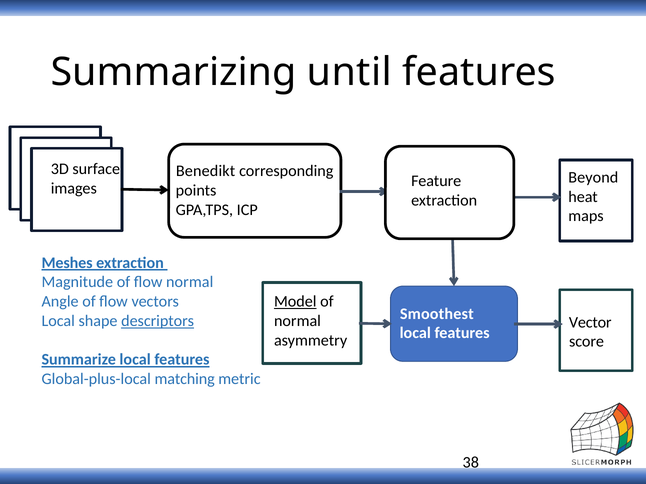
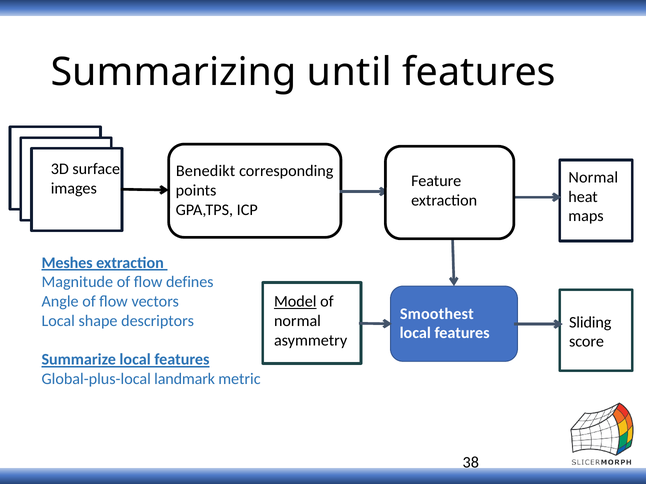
Beyond: Beyond -> Normal (593, 178)
flow normal: normal -> defines (190, 282)
descriptors underline: present -> none (158, 321)
Vector: Vector -> Sliding (590, 323)
matching: matching -> landmark (185, 379)
